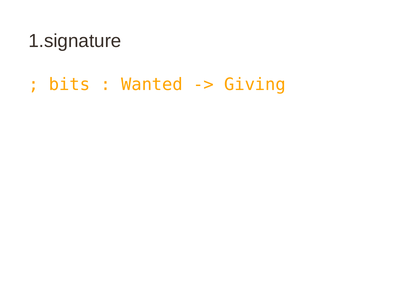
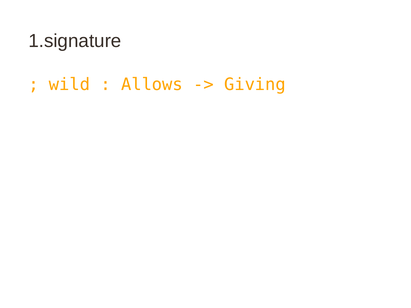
bits: bits -> wild (70, 85)
Wanted: Wanted -> Allows (152, 85)
